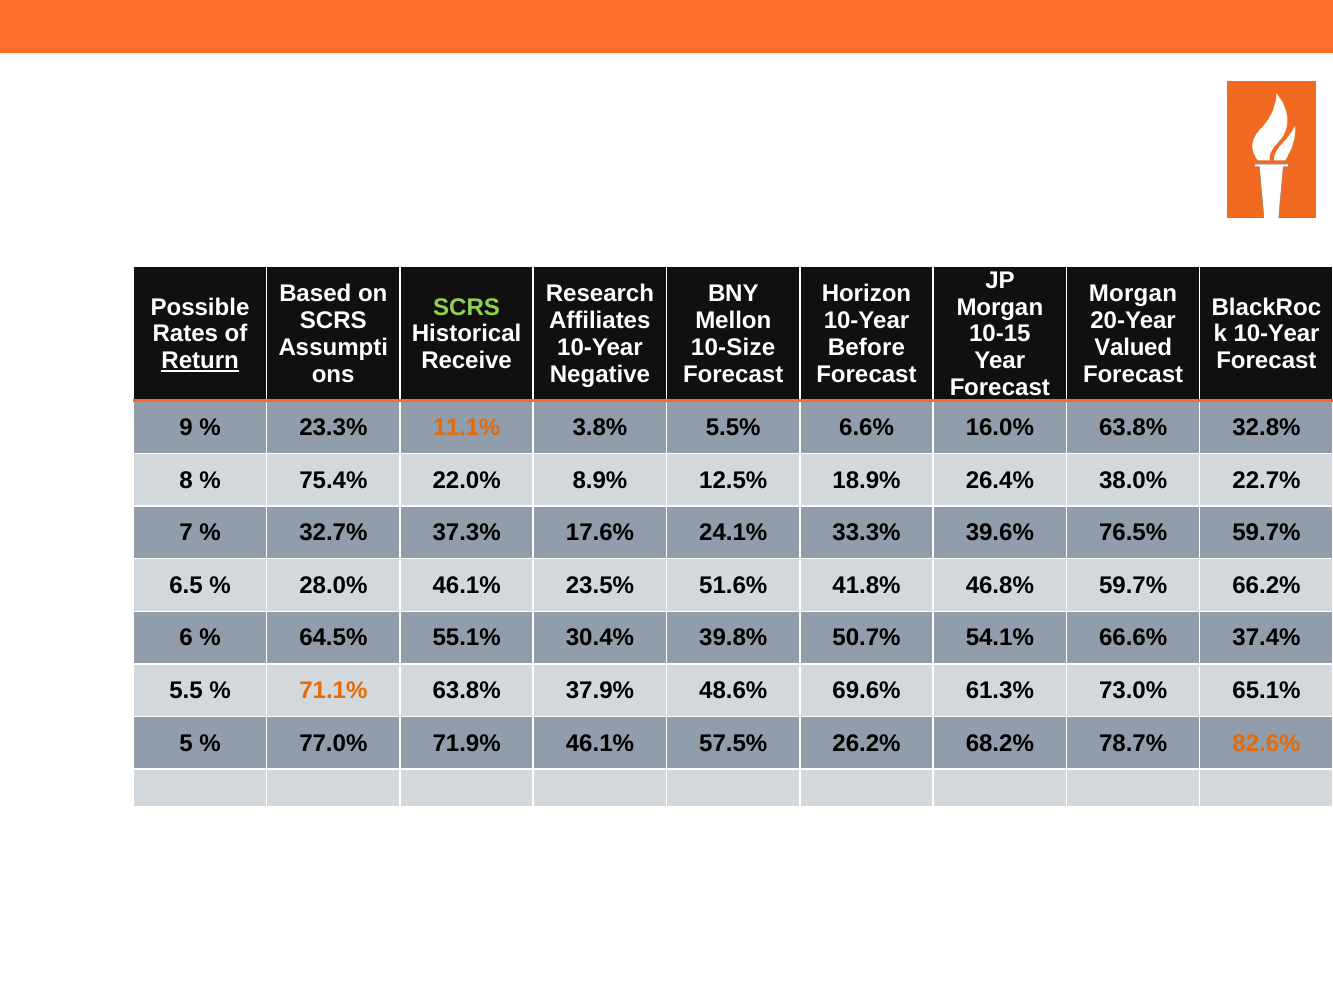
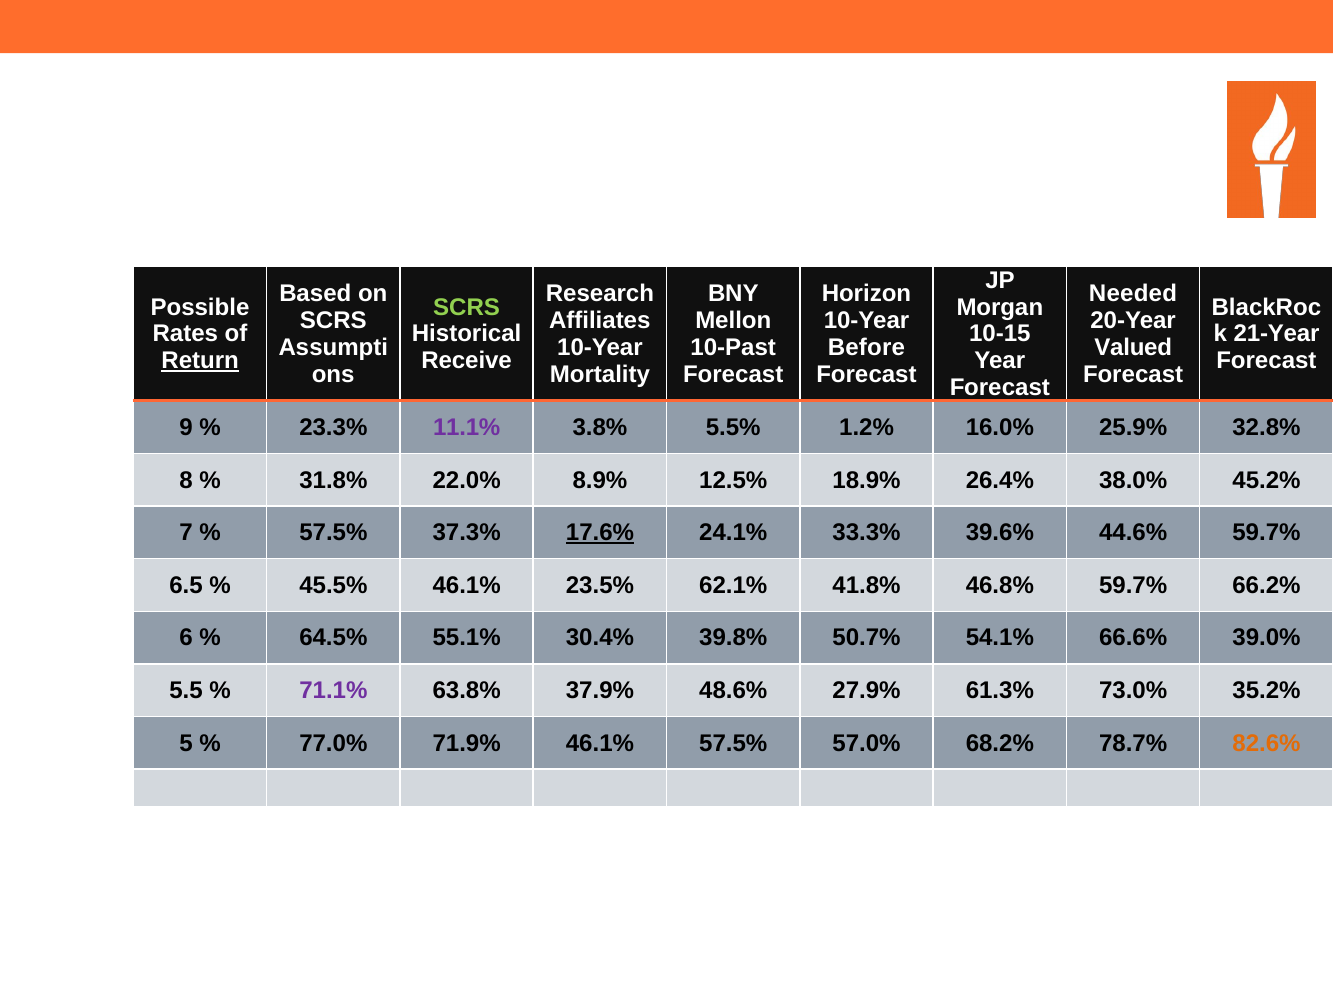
Morgan: Morgan -> Needed (1133, 294)
10-Year: 10-Year -> 21-Year (1277, 334)
10-Size: 10-Size -> 10-Past (733, 348)
Negative: Negative -> Mortality (600, 374)
11.1% colour: orange -> purple (467, 428)
6.6%: 6.6% -> 1.2% (867, 428)
16.0% 63.8%: 63.8% -> 25.9% (1133, 428)
75.4%: 75.4% -> 31.8% (333, 480)
22.7%: 22.7% -> 45.2% (1266, 480)
32.7%: 32.7% -> 57.5% (333, 533)
17.6% underline: none -> present (600, 533)
76.5%: 76.5% -> 44.6% (1133, 533)
28.0%: 28.0% -> 45.5% (333, 586)
51.6%: 51.6% -> 62.1% (733, 586)
37.4%: 37.4% -> 39.0% (1266, 639)
71.1% colour: orange -> purple (333, 691)
69.6%: 69.6% -> 27.9% (867, 691)
65.1%: 65.1% -> 35.2% (1266, 691)
26.2%: 26.2% -> 57.0% (867, 744)
